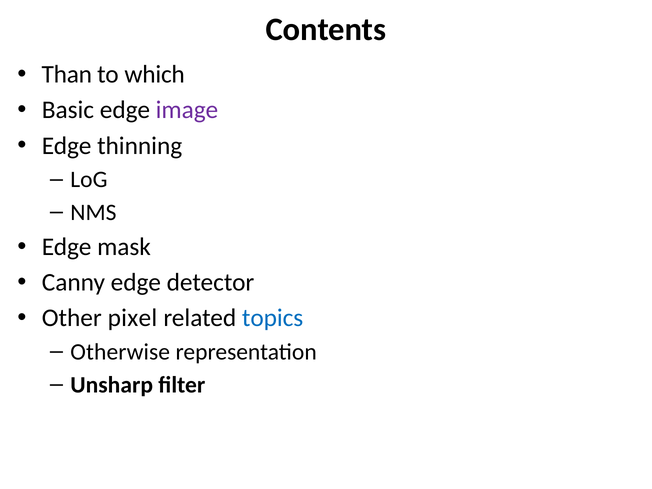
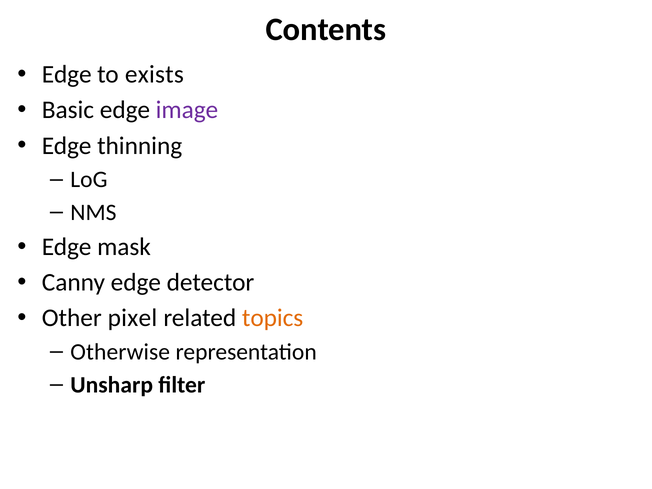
Than: Than -> Edge (67, 75)
which: which -> exists (154, 75)
topics colour: blue -> orange (273, 318)
